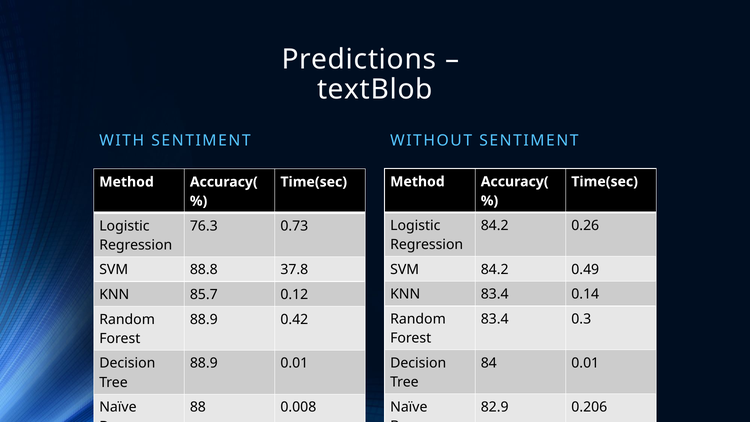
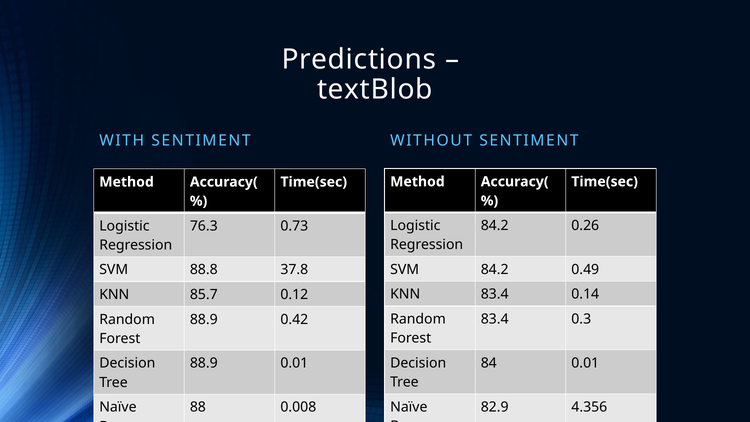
0.206: 0.206 -> 4.356 (589, 407)
